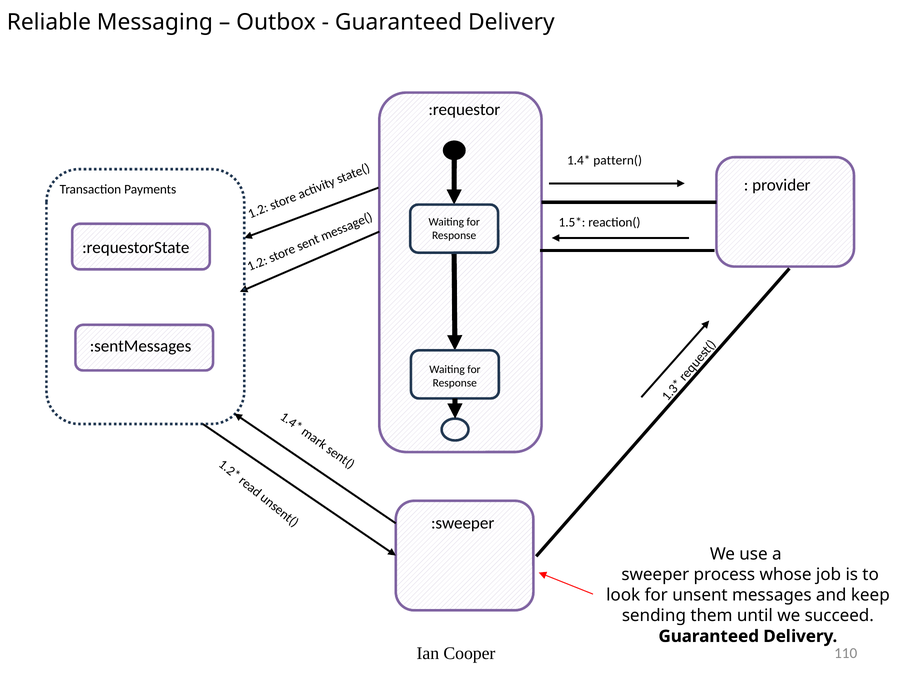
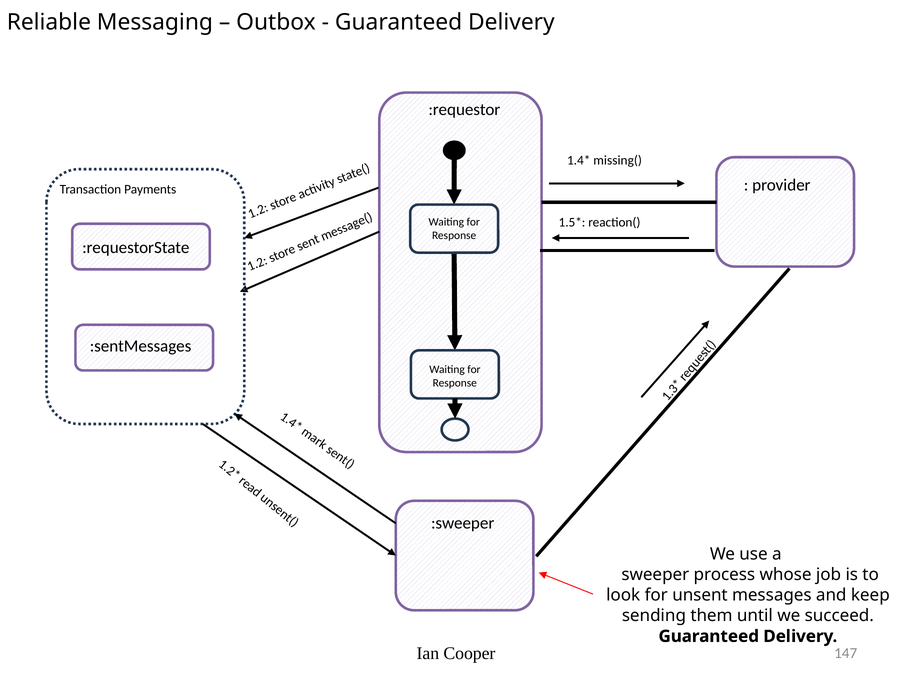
pattern(: pattern( -> missing( (618, 160)
110: 110 -> 147 (846, 653)
